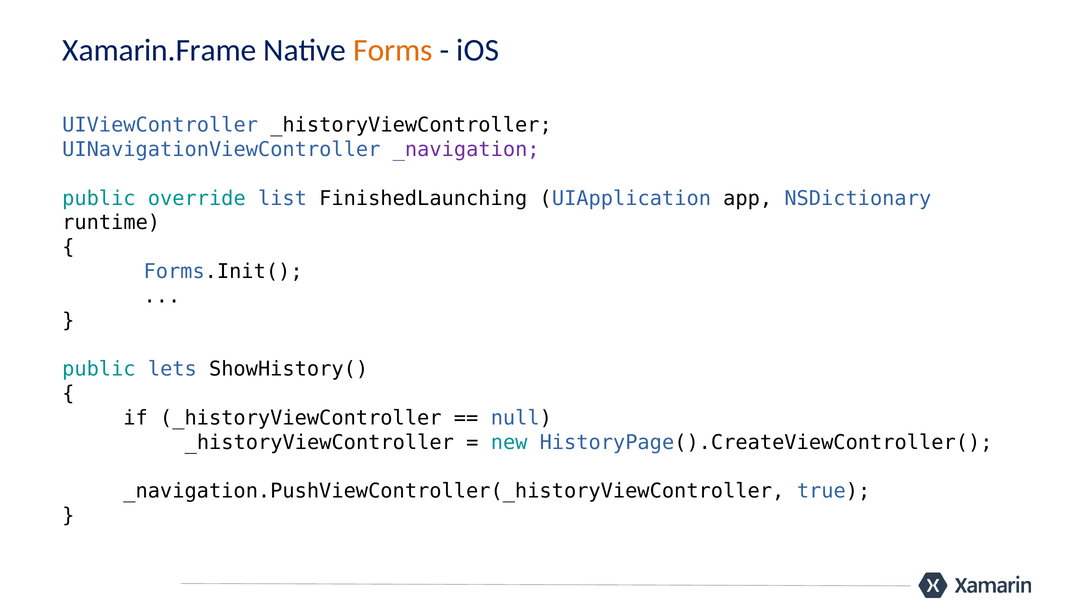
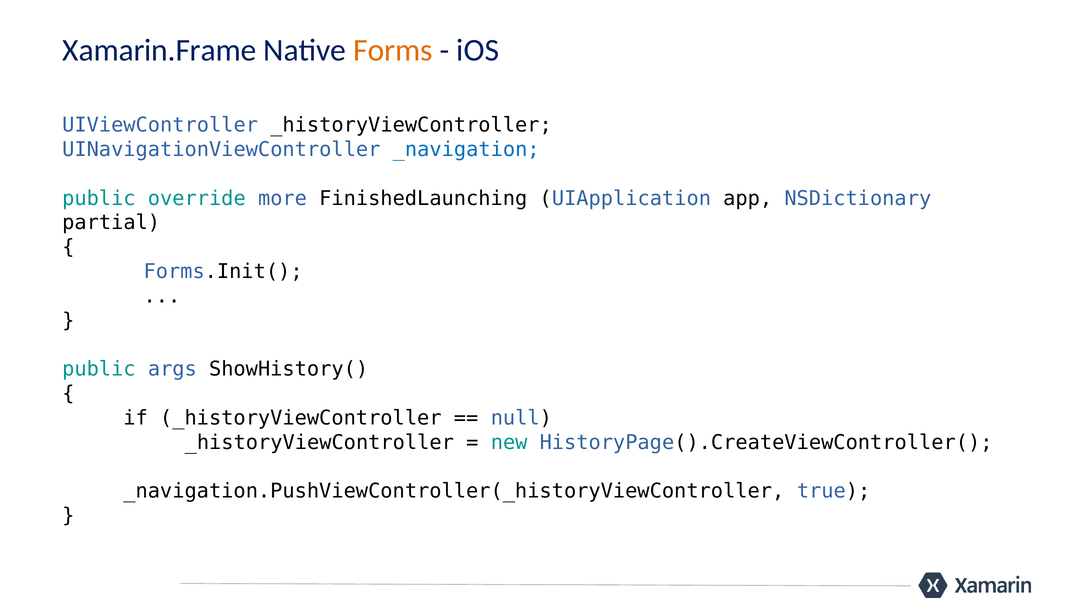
_navigation colour: purple -> blue (466, 150)
list: list -> more (283, 198)
runtime: runtime -> partial (111, 223)
lets: lets -> args (172, 369)
